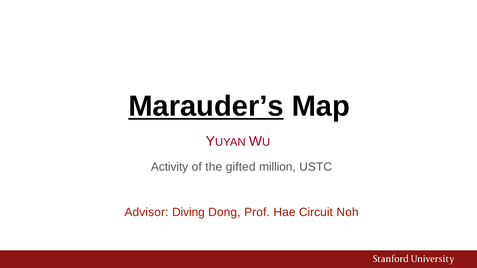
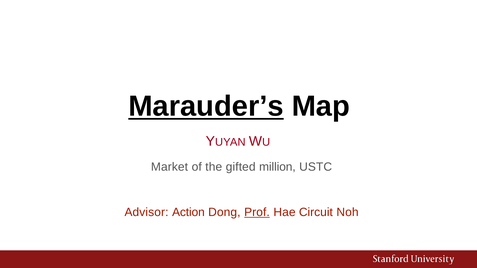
Activity: Activity -> Market (170, 167)
Diving: Diving -> Action (188, 213)
Prof underline: none -> present (257, 213)
